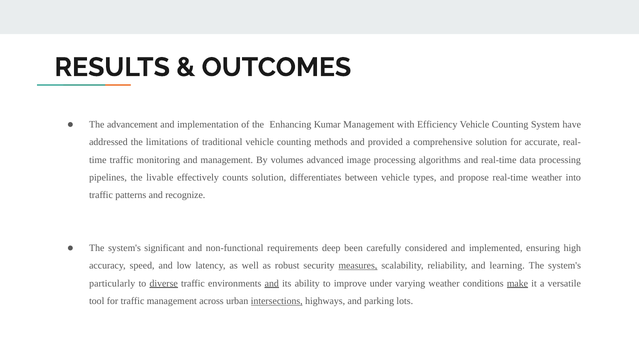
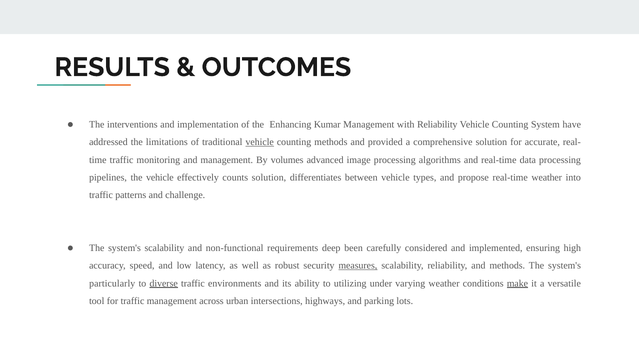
advancement: advancement -> interventions (132, 124)
with Efficiency: Efficiency -> Reliability (437, 124)
vehicle underline: none -> present (260, 142)
the livable: livable -> vehicle (160, 177)
recognize: recognize -> challenge (185, 195)
system's significant: significant -> scalability (164, 248)
and learning: learning -> methods (507, 265)
and underline: present -> none (272, 283)
improve: improve -> utilizing (350, 283)
intersections underline: present -> none (277, 300)
